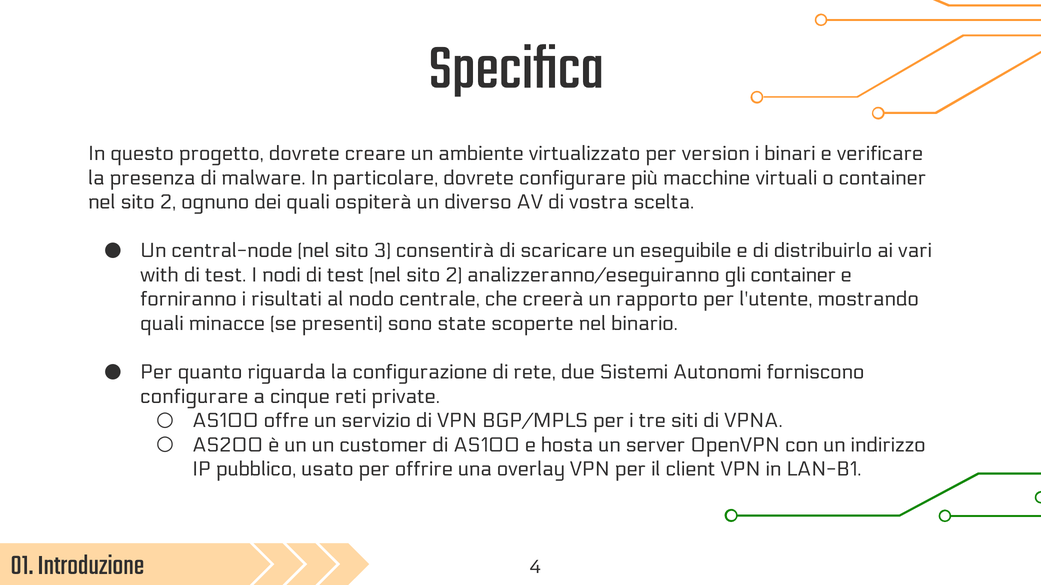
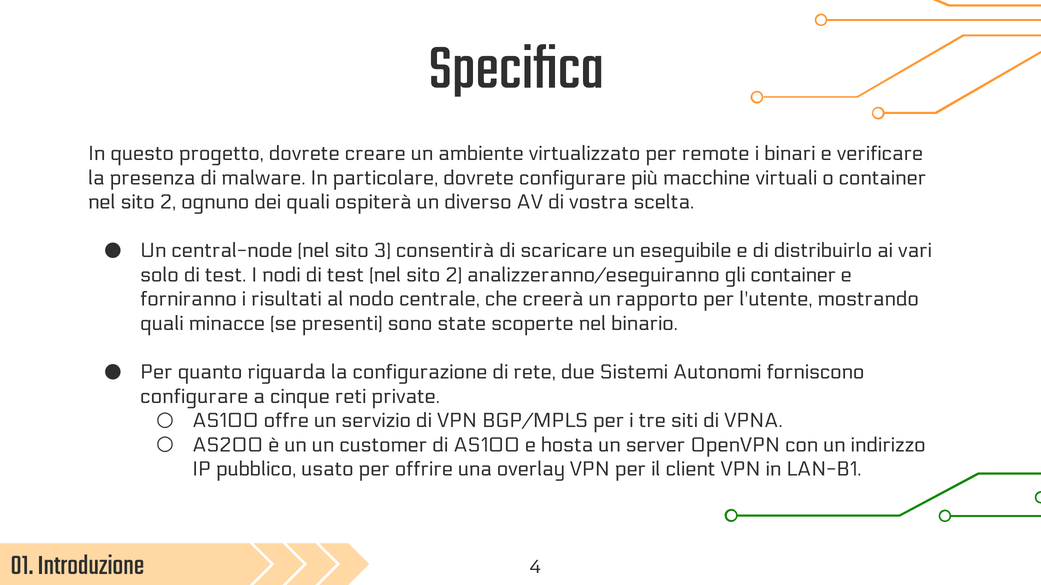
version: version -> remote (716, 154)
with: with -> solo (159, 275)
